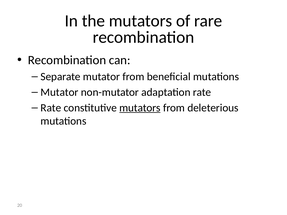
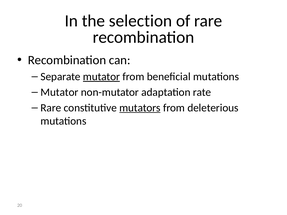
the mutators: mutators -> selection (141, 21)
mutator underline: none -> present (101, 77)
Rate: Rate -> Rare (51, 108)
